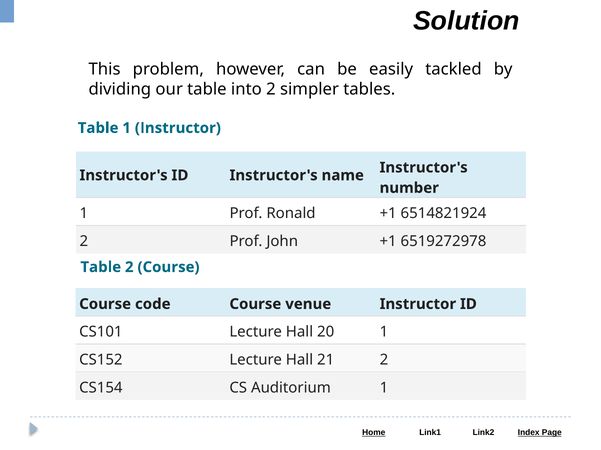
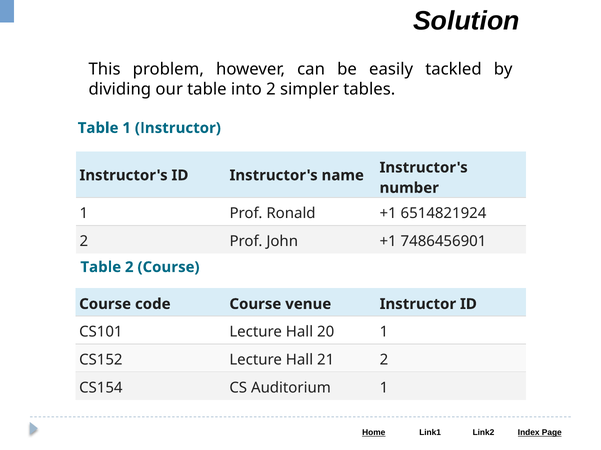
6519272978: 6519272978 -> 7486456901 (444, 242)
